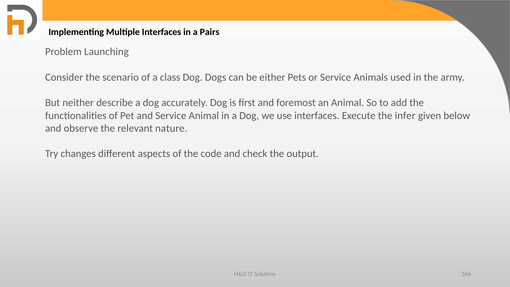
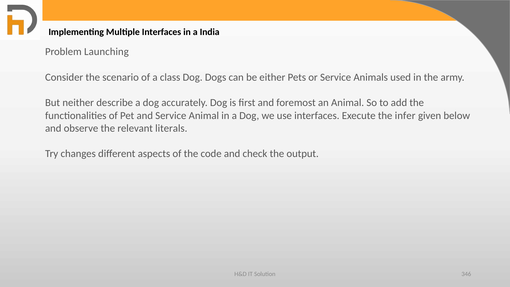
Pairs: Pairs -> India (210, 32)
nature: nature -> literals (171, 128)
